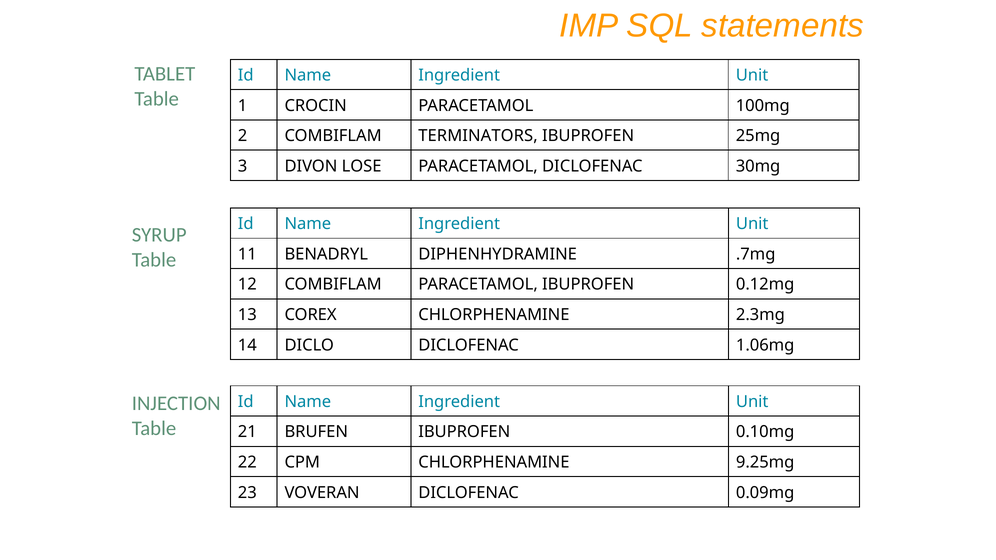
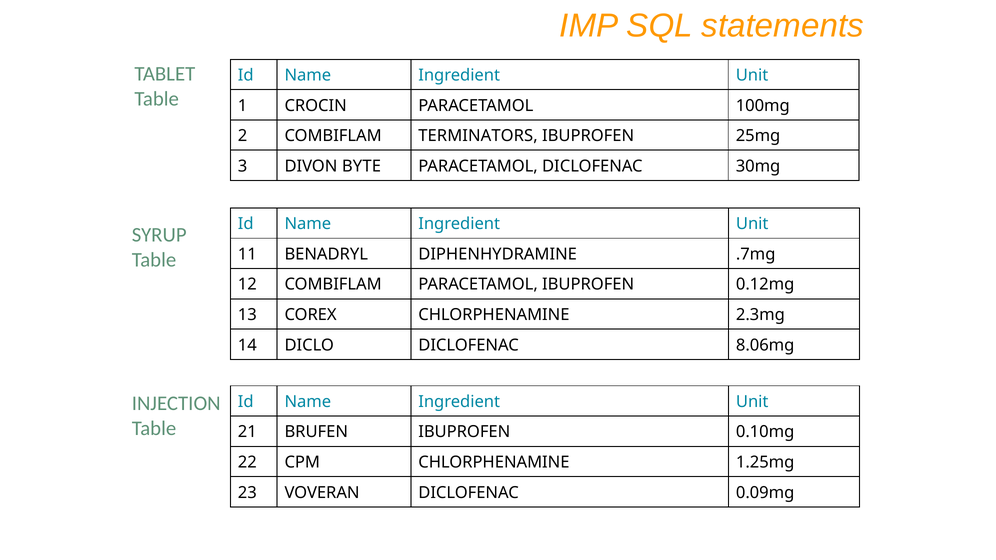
LOSE: LOSE -> BYTE (361, 166)
1.06mg: 1.06mg -> 8.06mg (765, 345)
9.25mg: 9.25mg -> 1.25mg (765, 462)
